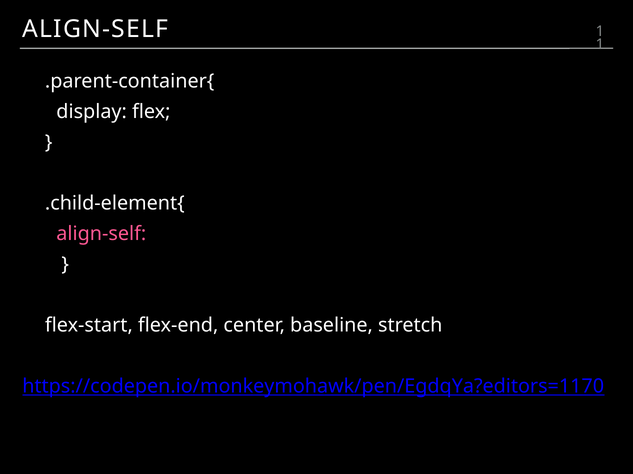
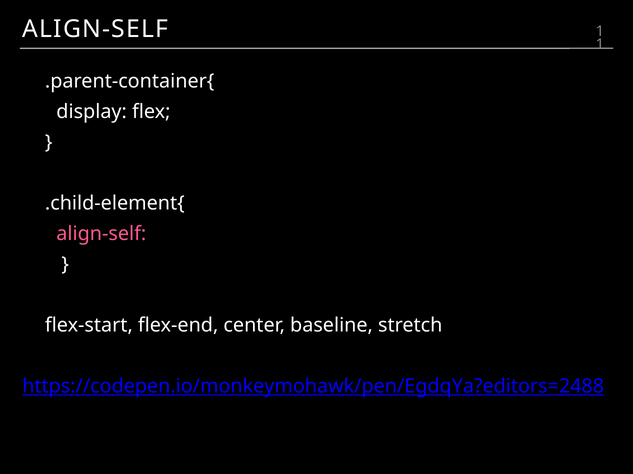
https://codepen.io/monkeymohawk/pen/EgdqYa?editors=1170: https://codepen.io/monkeymohawk/pen/EgdqYa?editors=1170 -> https://codepen.io/monkeymohawk/pen/EgdqYa?editors=2488 (313, 387)
